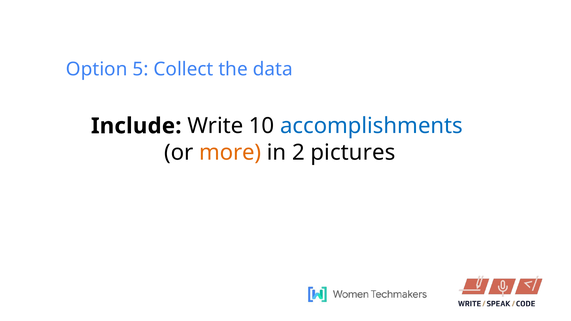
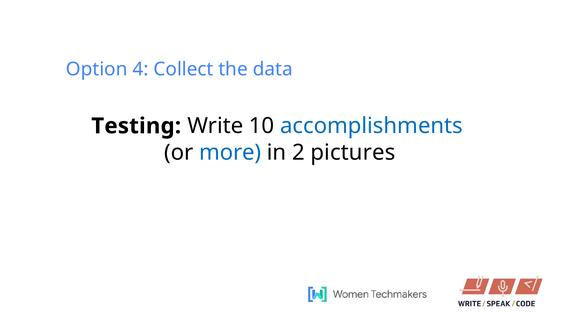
5: 5 -> 4 (140, 69)
Include: Include -> Testing (136, 126)
more colour: orange -> blue (230, 153)
